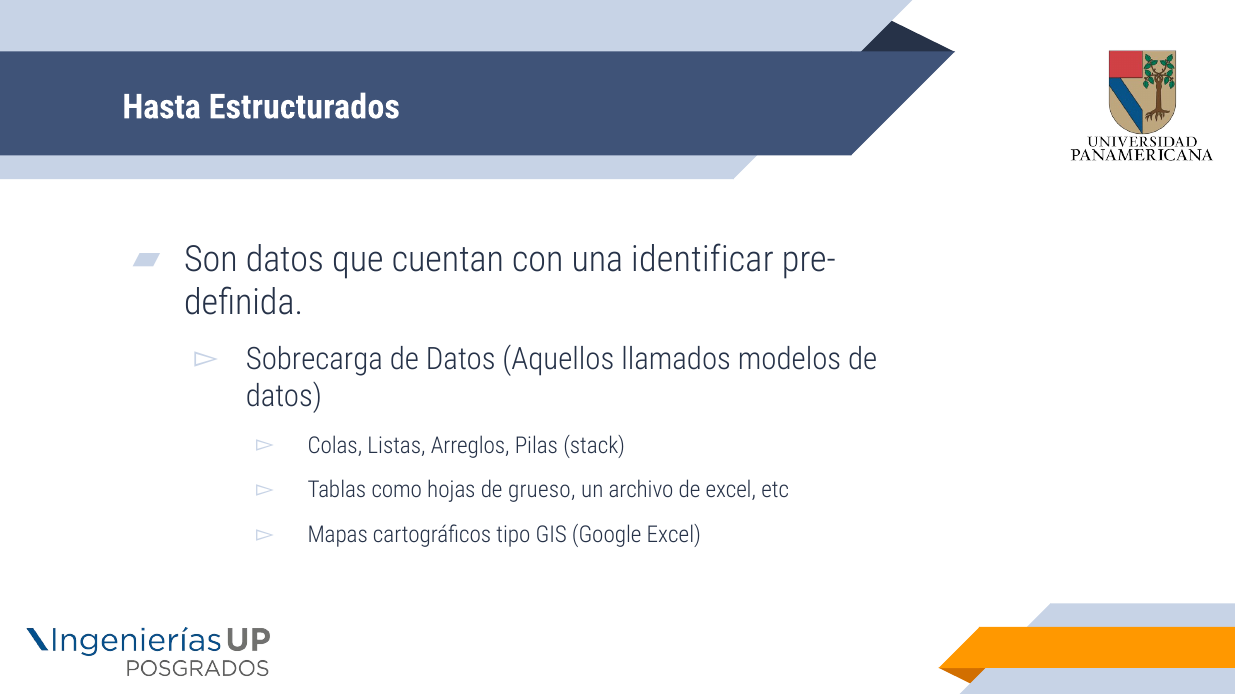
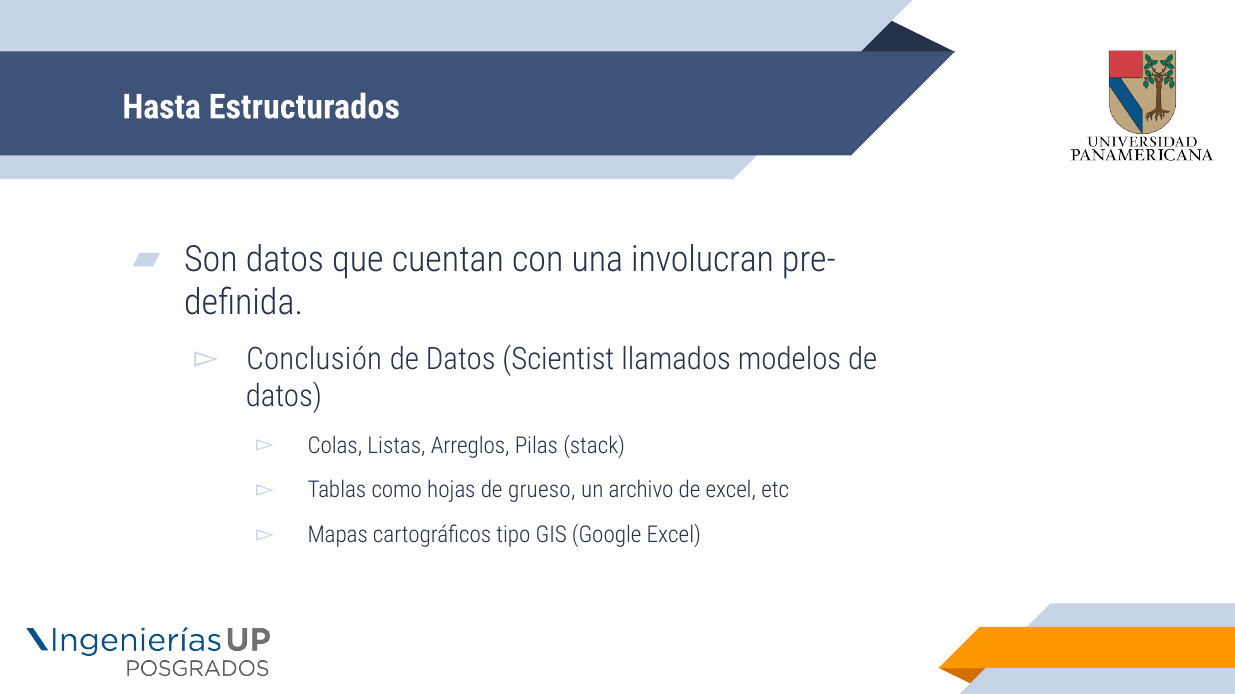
identificar: identificar -> involucran (703, 260)
Sobrecarga: Sobrecarga -> Conclusión (314, 360)
Aquellos: Aquellos -> Scientist (558, 360)
